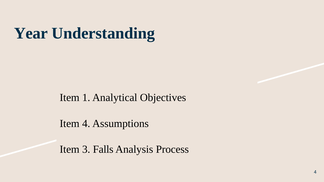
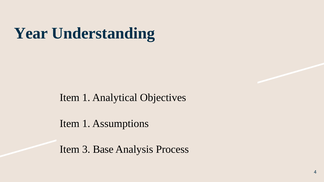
4: 4 -> 1 (86, 124)
Falls: Falls -> Base (103, 150)
